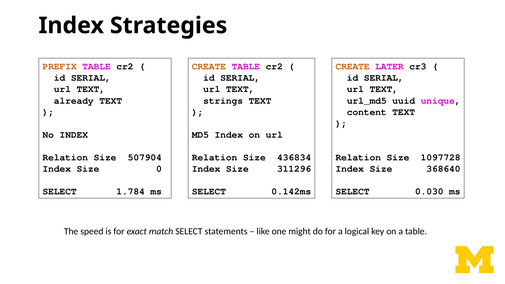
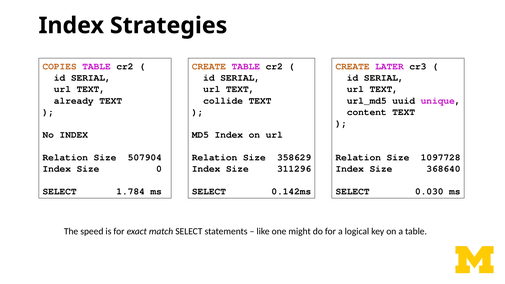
PREFIX: PREFIX -> COPIES (60, 66)
strings: strings -> collide (223, 101)
436834: 436834 -> 358629 (294, 157)
